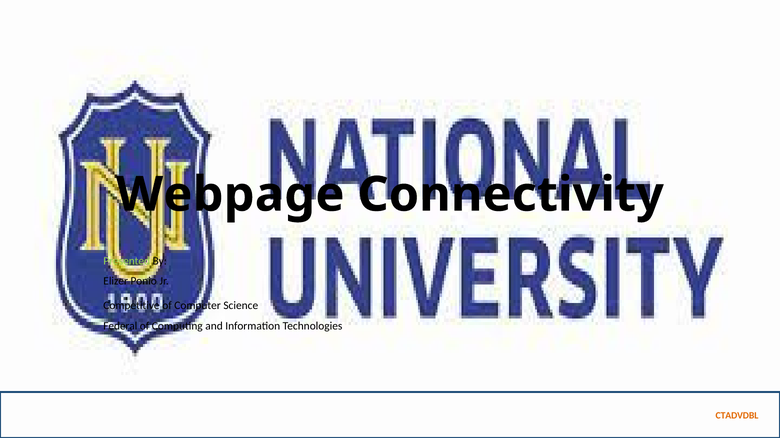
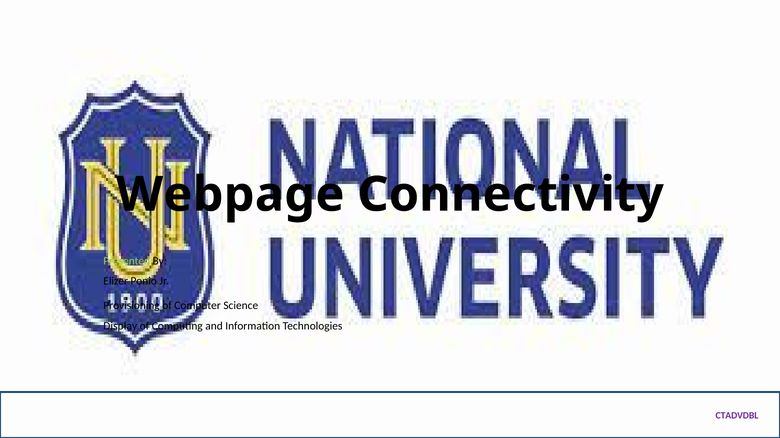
Competitive: Competitive -> Provisioning (131, 306)
Federal: Federal -> Display (120, 327)
CTADVDBL colour: orange -> purple (737, 416)
